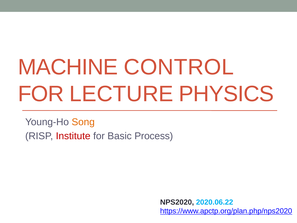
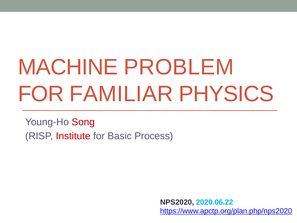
CONTROL: CONTROL -> PROBLEM (179, 67)
LECTURE: LECTURE -> FAMILIAR (121, 94)
Song colour: orange -> red (83, 122)
